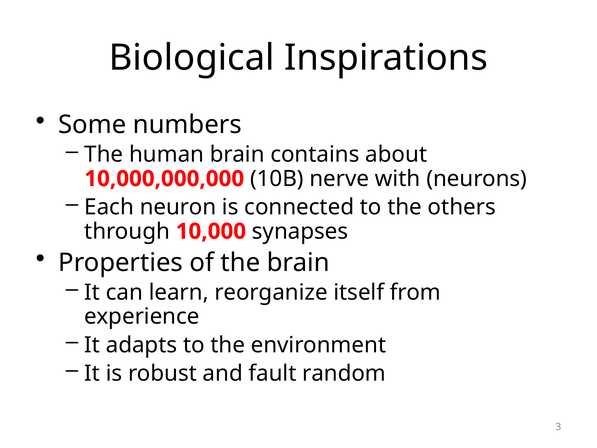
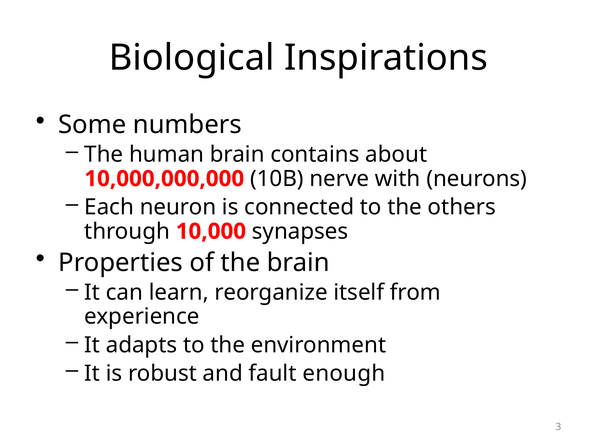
random: random -> enough (344, 373)
